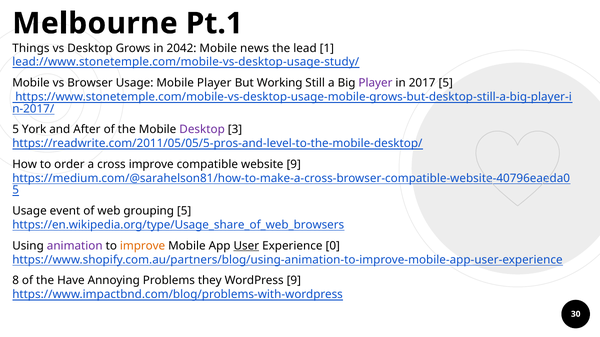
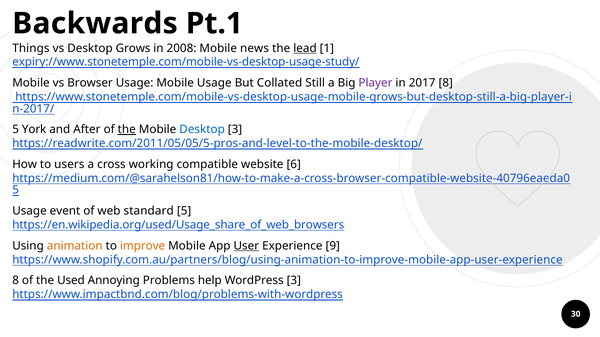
Melbourne: Melbourne -> Backwards (95, 23)
2042: 2042 -> 2008 (182, 48)
lead underline: none -> present (305, 48)
lead://www.stonetemple.com/mobile-vs-desktop-usage-study/: lead://www.stonetemple.com/mobile-vs-desktop-usage-study/ -> expiry://www.stonetemple.com/mobile-vs-desktop-usage-study/ (186, 62)
Mobile Player: Player -> Usage (214, 83)
Working: Working -> Collated (280, 83)
2017 5: 5 -> 8 (446, 83)
the underline: none -> present (127, 130)
Desktop colour: purple -> blue (202, 130)
order: order -> users (69, 165)
cross improve: improve -> working (151, 165)
website 9: 9 -> 6 (294, 165)
grouping: grouping -> standard (149, 211)
https://en.wikipedia.org/type/Usage_share_of_web_browsers: https://en.wikipedia.org/type/Usage_share_of_web_browsers -> https://en.wikipedia.org/used/Usage_share_of_web_browsers (178, 225)
animation colour: purple -> orange (75, 246)
0: 0 -> 9 (333, 246)
Have: Have -> Used (71, 281)
they: they -> help (210, 281)
WordPress 9: 9 -> 3 (294, 281)
